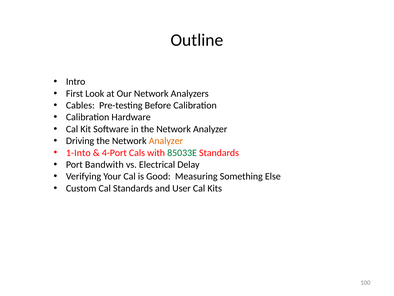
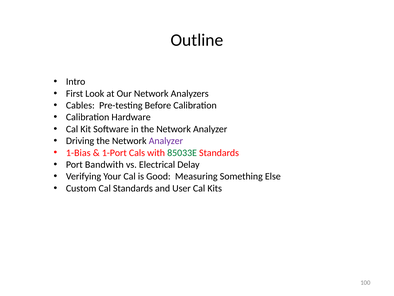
Analyzer colour: orange -> purple (166, 141)
1-Into: 1-Into -> 1-Bias (78, 153)
4-Port: 4-Port -> 1-Port (114, 153)
